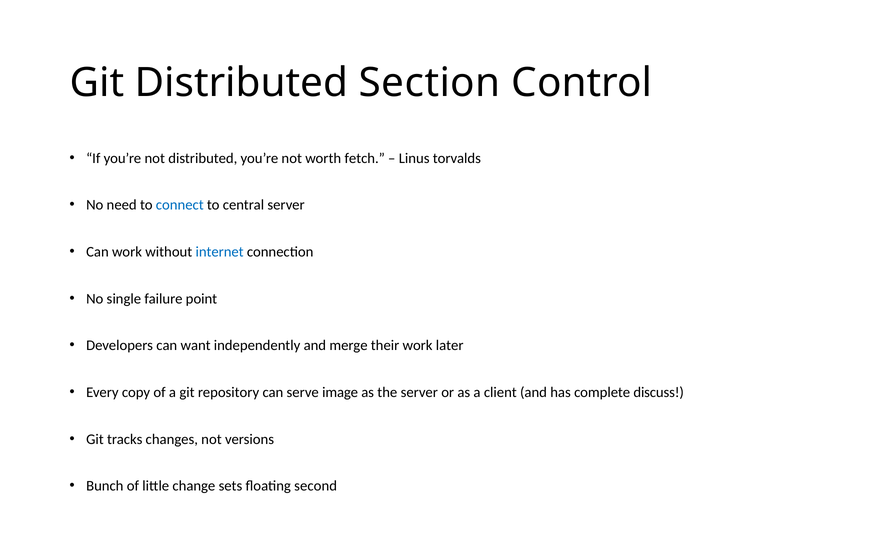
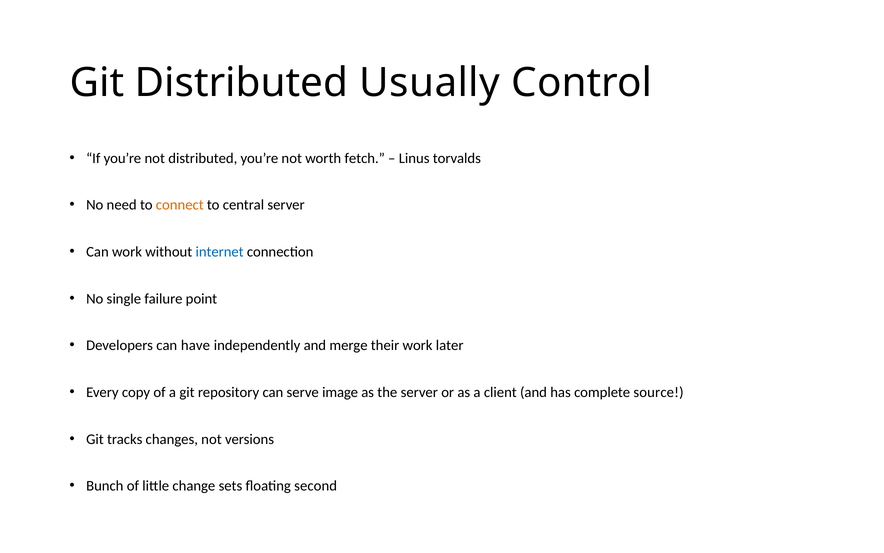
Section: Section -> Usually (430, 83)
connect colour: blue -> orange (180, 205)
want: want -> have (195, 345)
discuss: discuss -> source (659, 392)
